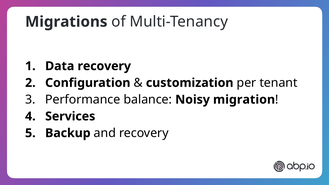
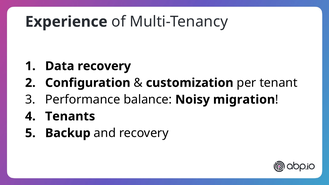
Migrations: Migrations -> Experience (66, 22)
Services: Services -> Tenants (70, 116)
